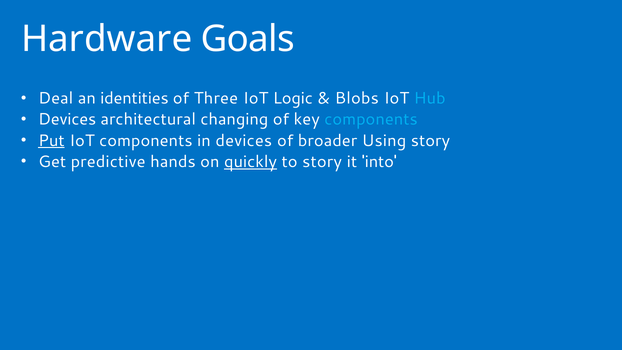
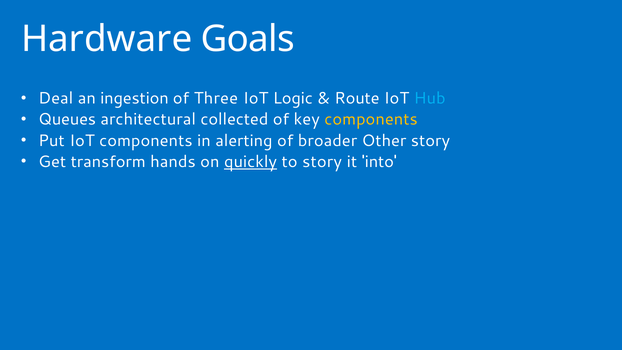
identities: identities -> ingestion (134, 98)
Blobs: Blobs -> Route (357, 98)
Devices: Devices -> Queues (67, 119)
changing: changing -> collected (234, 119)
components colour: light blue -> yellow (371, 119)
Put underline: present -> none (51, 140)
in devices: devices -> alerting (244, 140)
Using: Using -> Other (384, 140)
predictive: predictive -> transform (108, 162)
